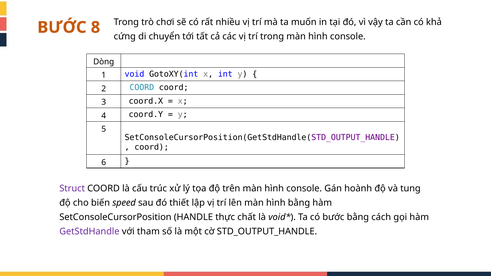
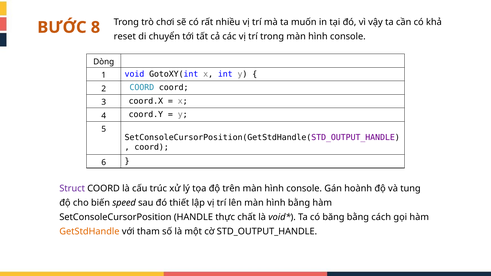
cứng: cứng -> reset (125, 37)
có bước: bước -> băng (333, 217)
GetStdHandle colour: purple -> orange (89, 232)
